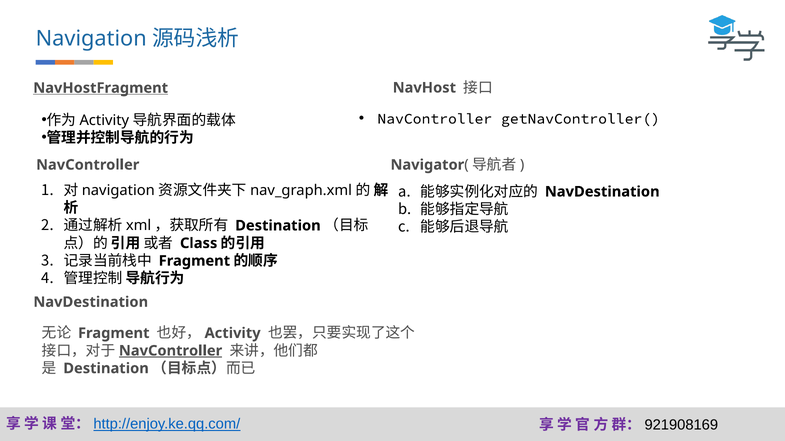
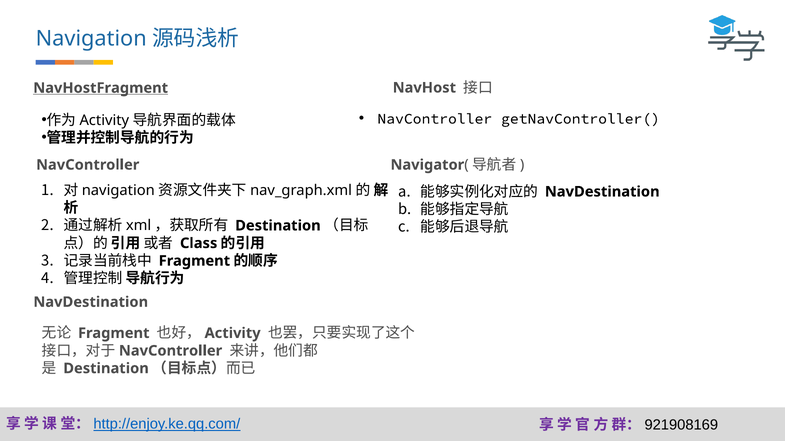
NavController underline: present -> none (171, 351)
